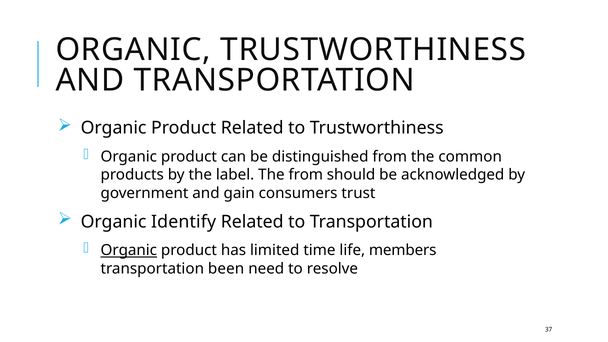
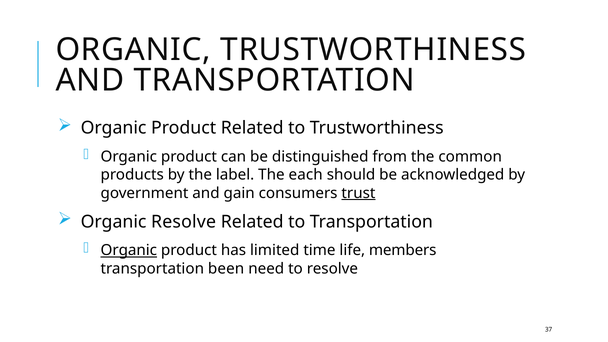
The from: from -> each (306, 175)
trust underline: none -> present (358, 193)
Organic Identify: Identify -> Resolve (184, 222)
